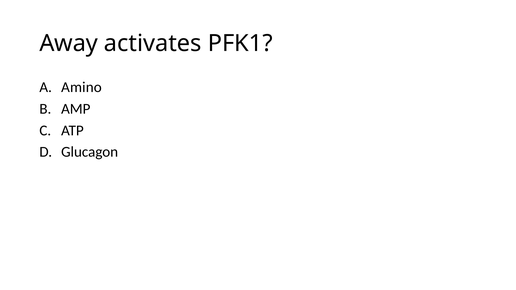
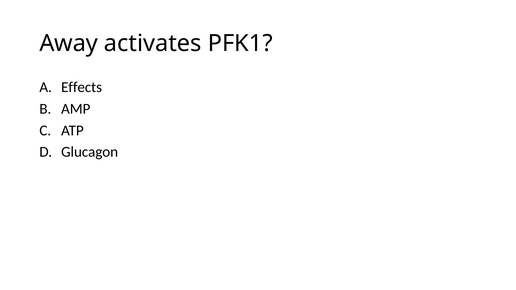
Amino: Amino -> Effects (82, 87)
